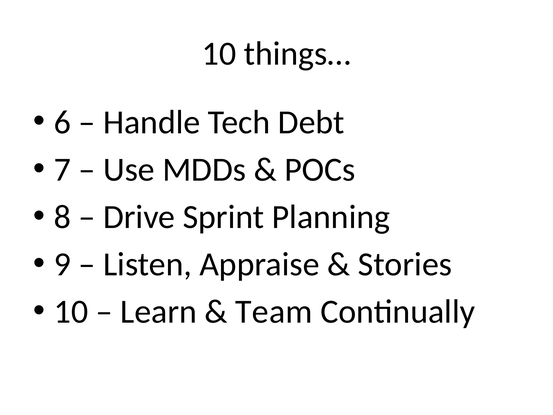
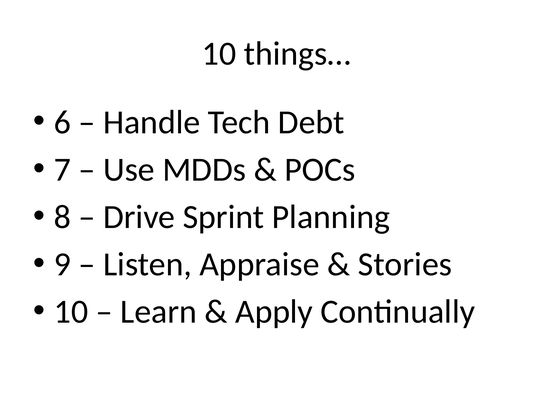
Team: Team -> Apply (274, 312)
